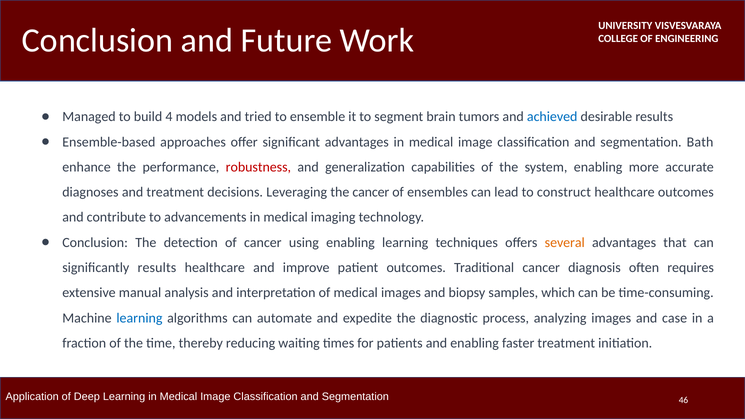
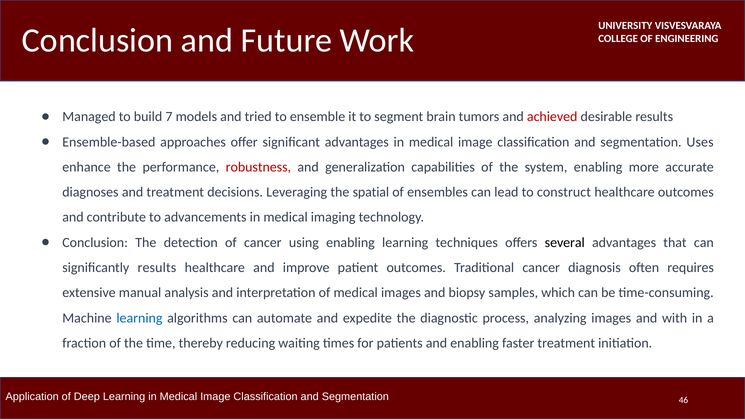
4: 4 -> 7 (169, 117)
achieved colour: blue -> red (552, 117)
Bath: Bath -> Uses (700, 142)
the cancer: cancer -> spatial (371, 192)
several colour: orange -> black (565, 243)
case: case -> with (675, 318)
